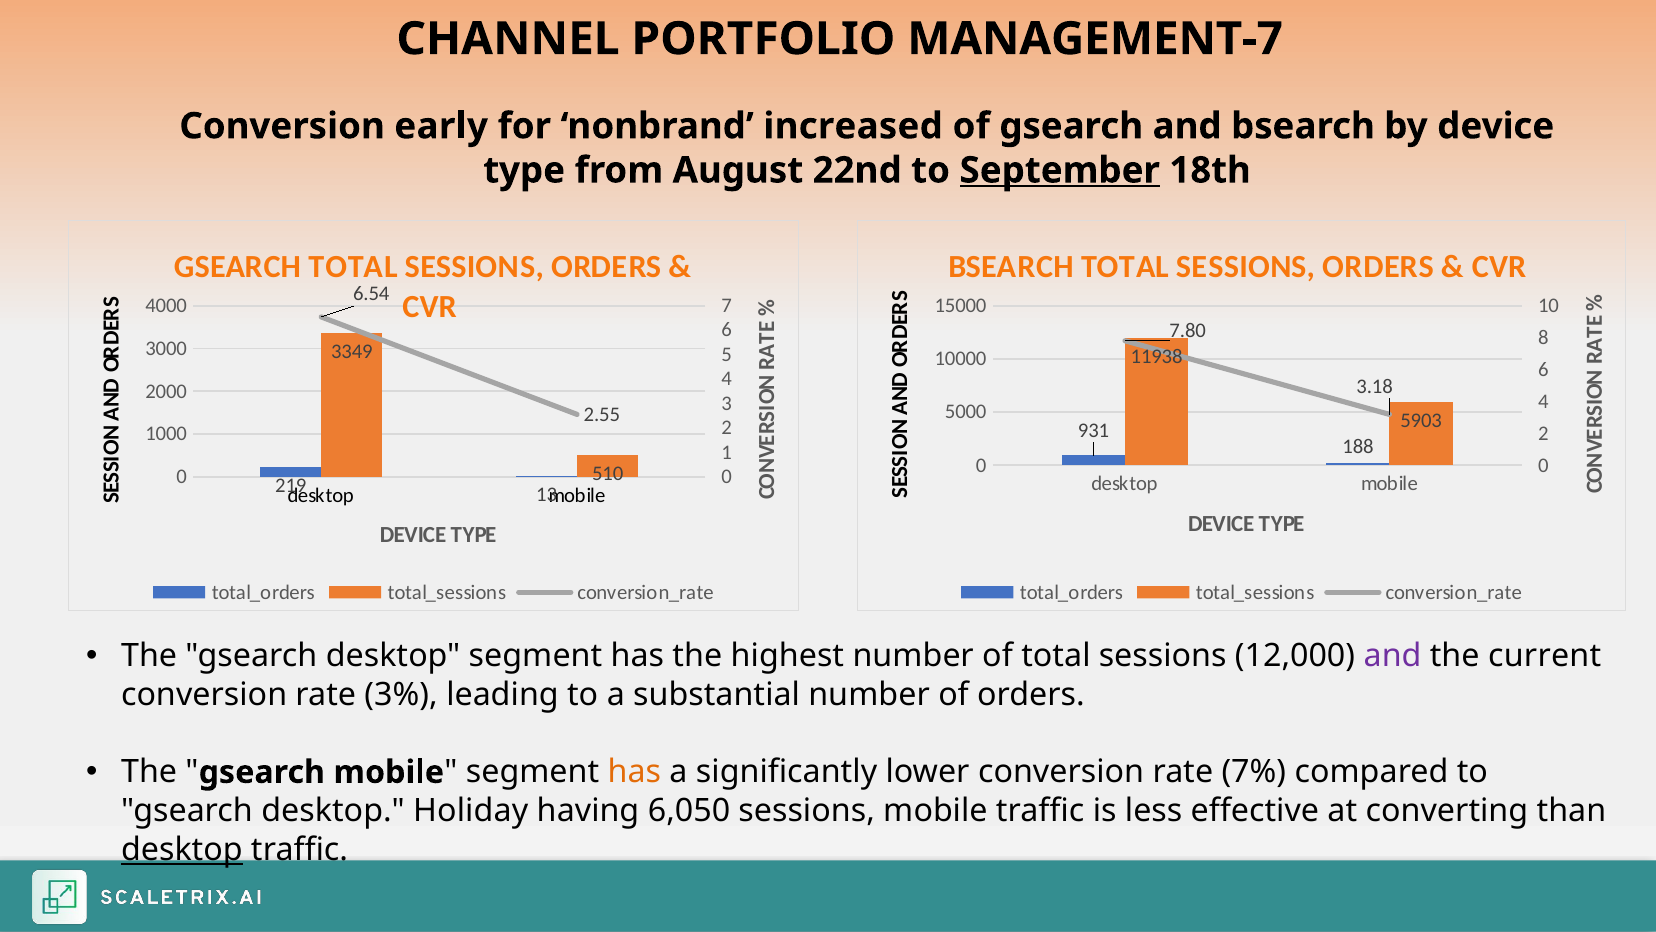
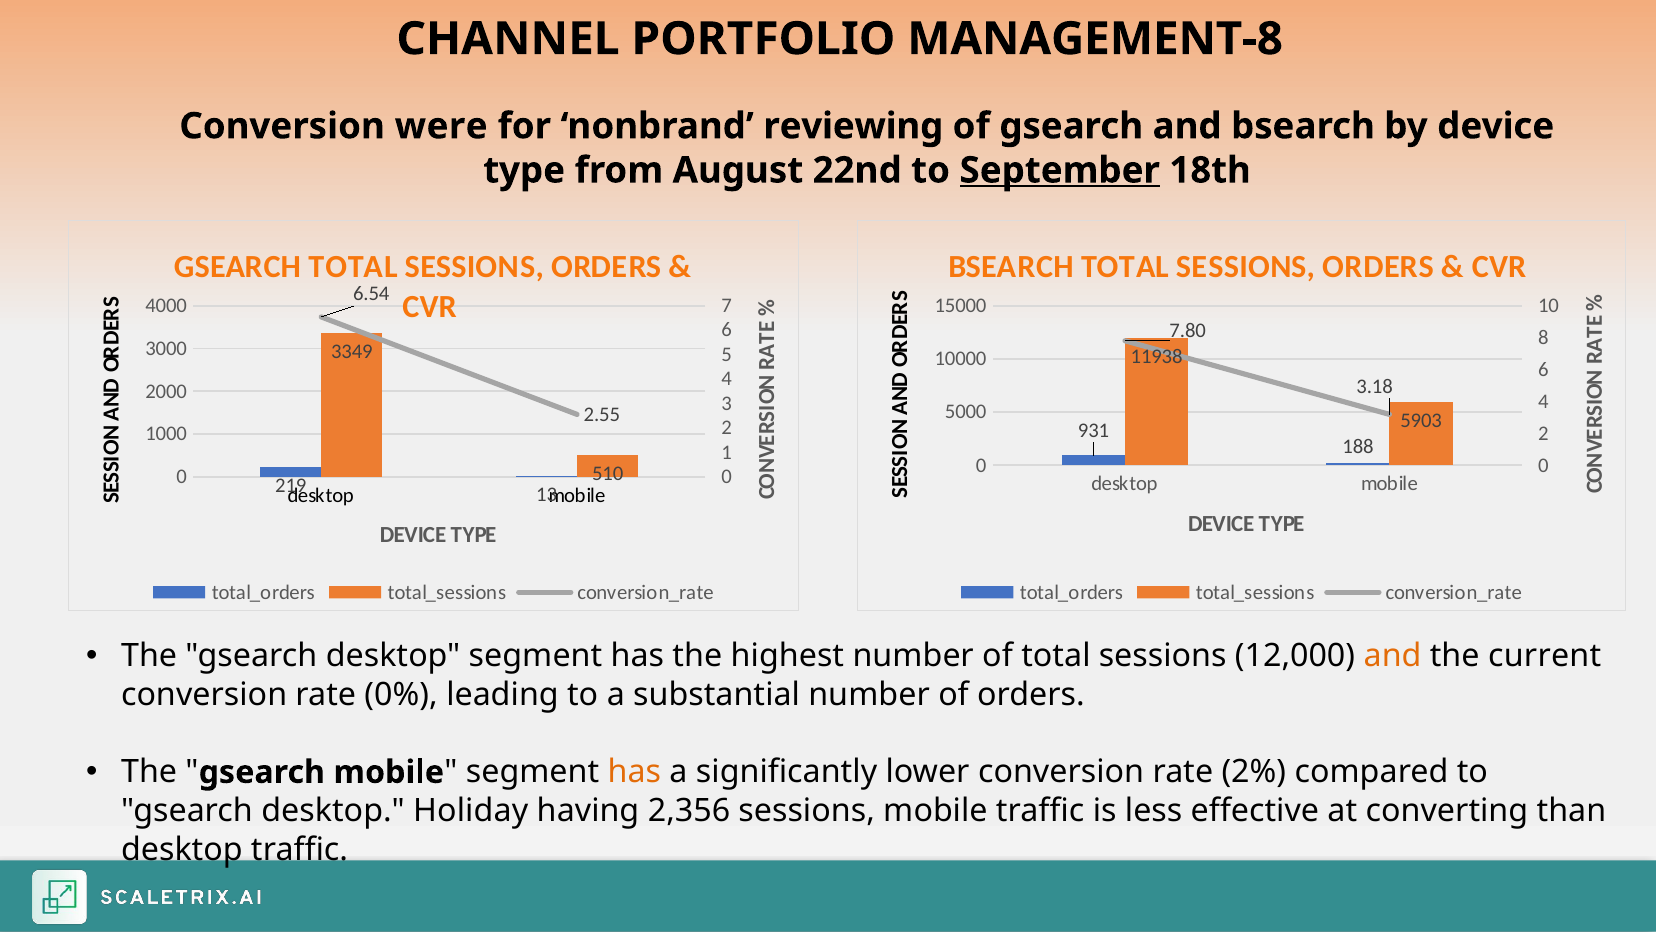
MANAGEMENT-7: MANAGEMENT-7 -> MANAGEMENT-8 (1095, 39)
early: early -> were (441, 126)
increased: increased -> reviewing (853, 126)
and colour: purple -> orange (1393, 656)
3%: 3% -> 0% (401, 695)
7%: 7% -> 2% (1254, 772)
6,050: 6,050 -> 2,356 (689, 811)
desktop underline: present -> none (182, 849)
